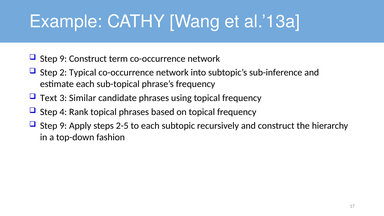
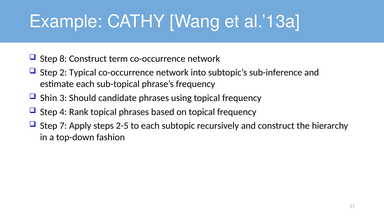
9: 9 -> 8 (63, 59)
Text: Text -> Shin (49, 98)
Similar: Similar -> Should (83, 98)
9: 9 -> 7 (63, 126)
